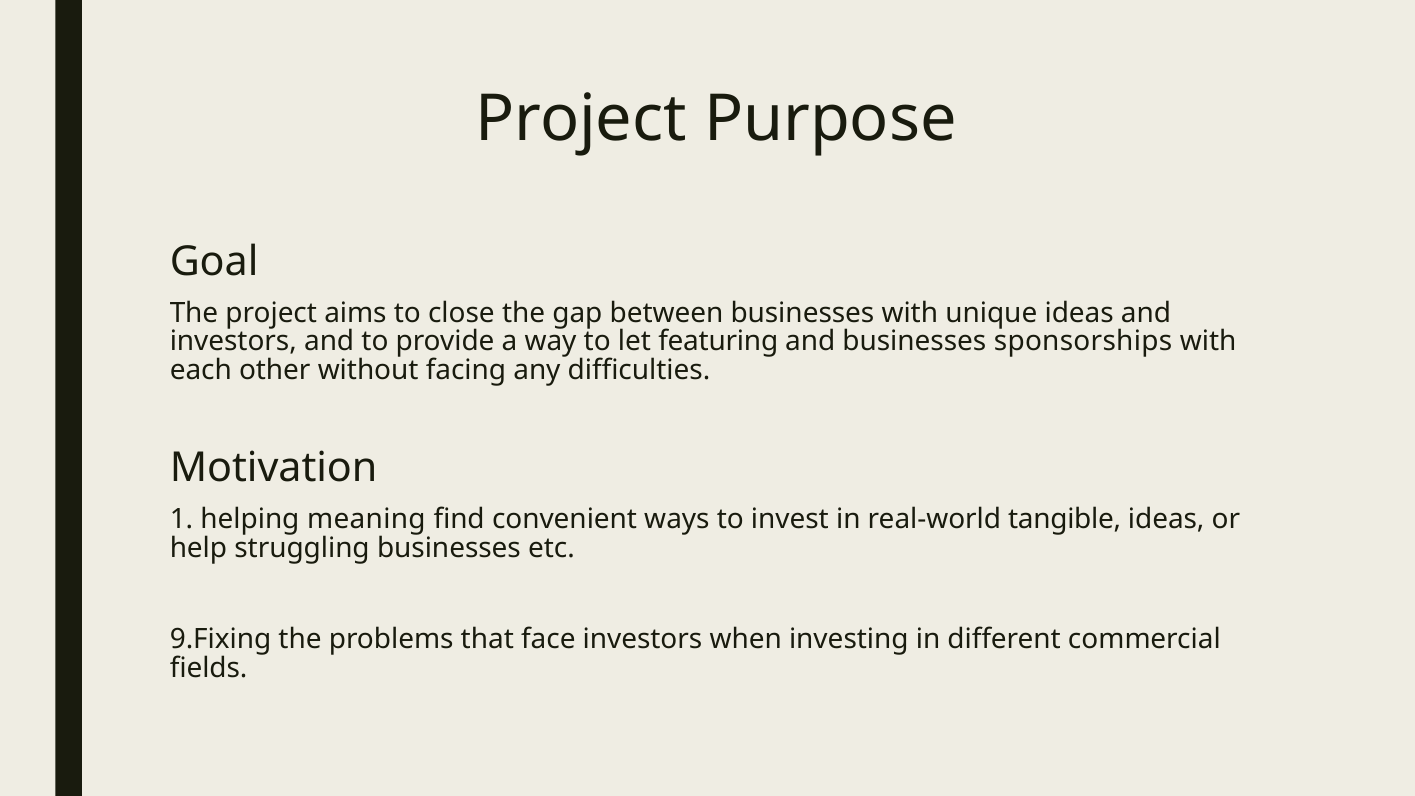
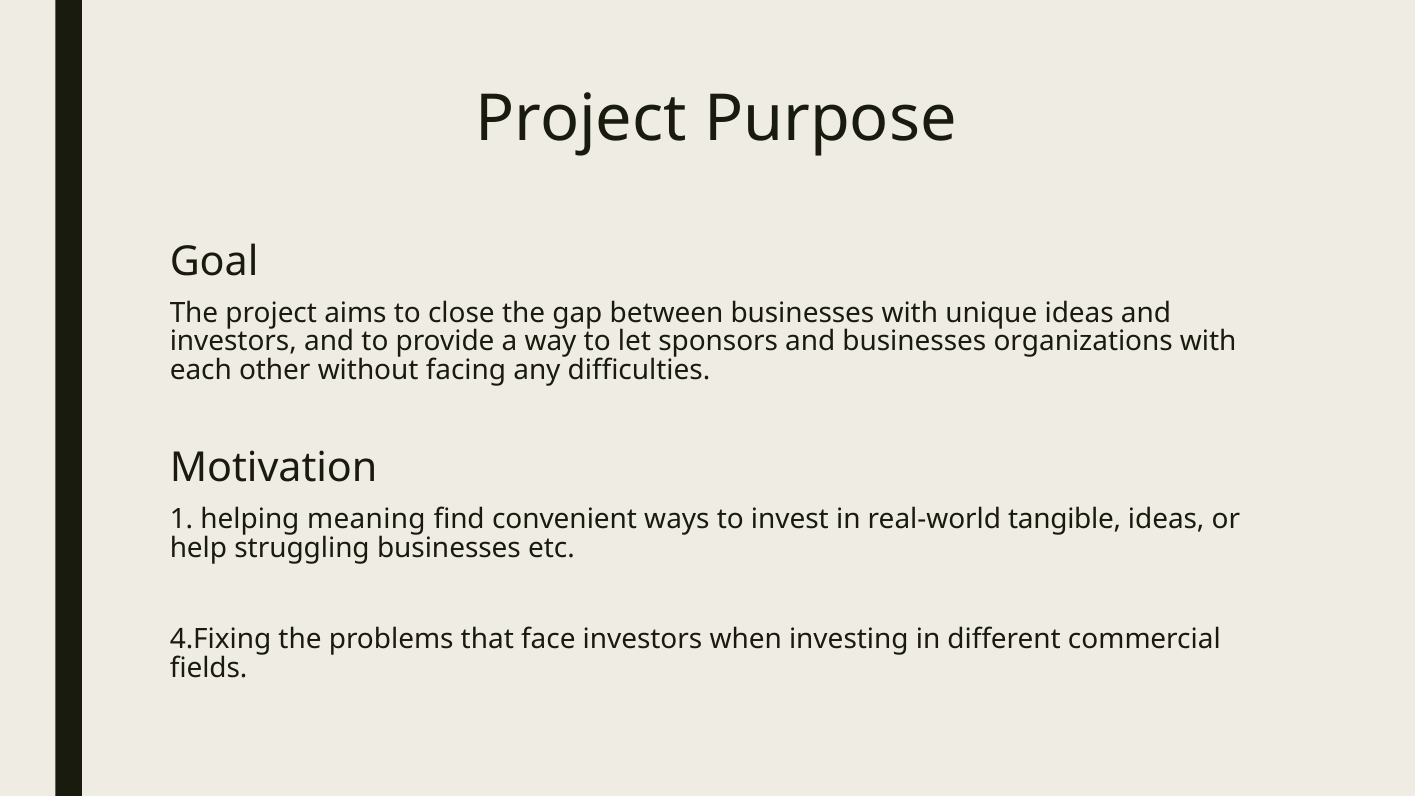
featuring: featuring -> sponsors (718, 342)
sponsorships: sponsorships -> organizations (1083, 342)
9.Fixing: 9.Fixing -> 4.Fixing (221, 640)
